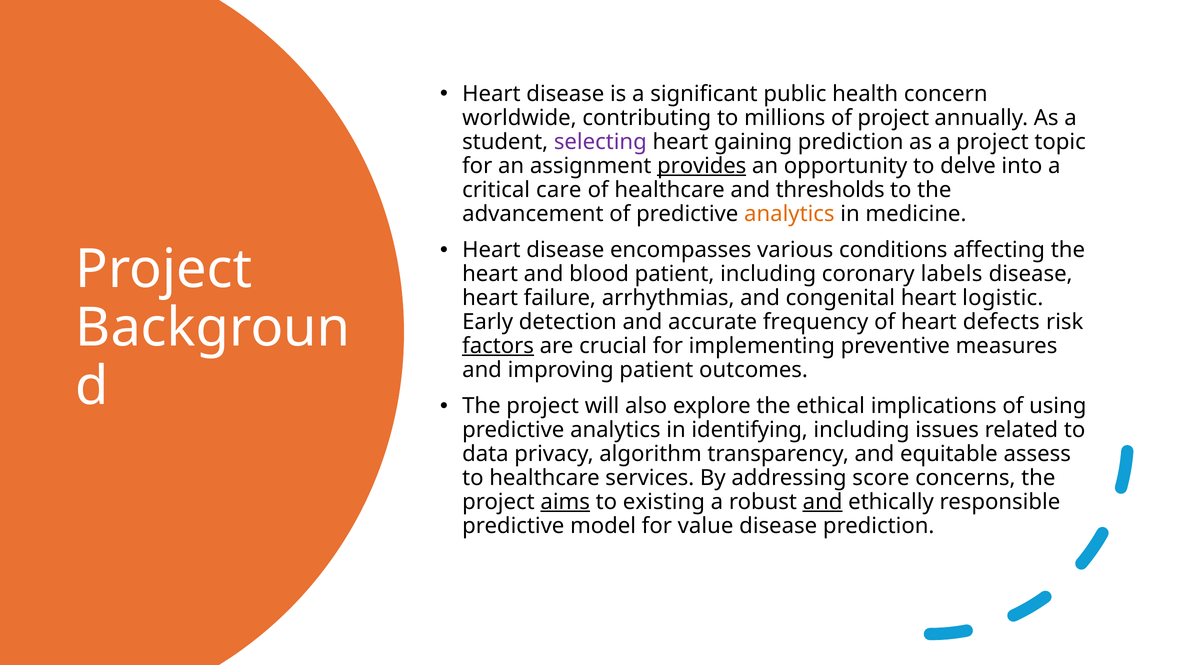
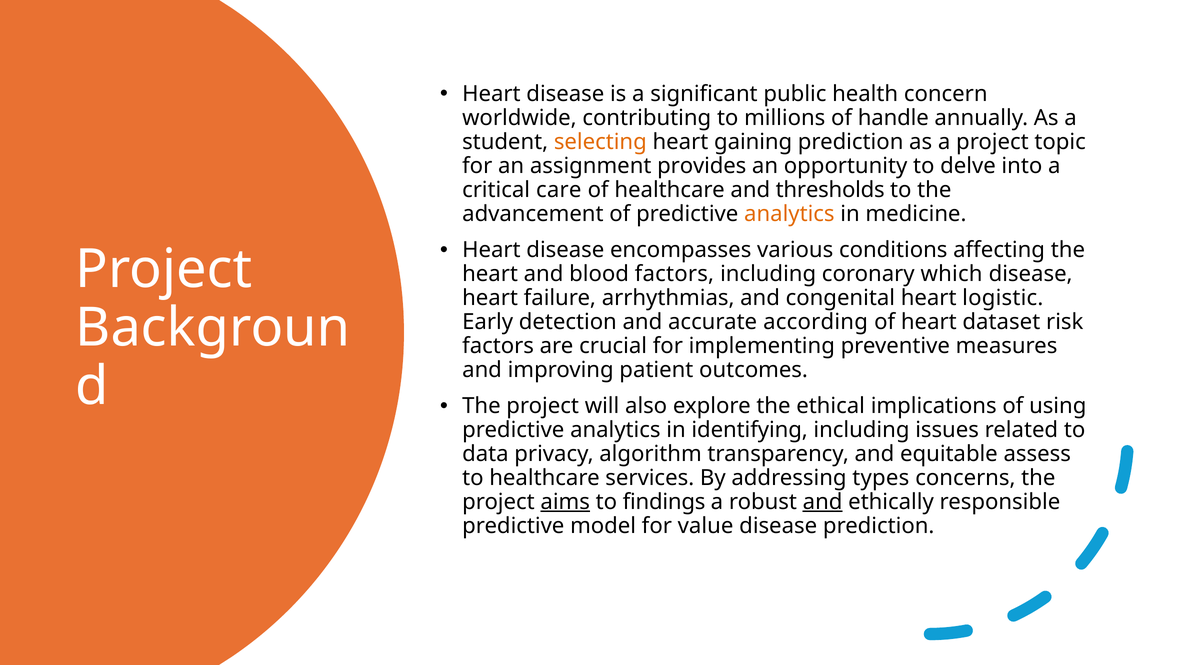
of project: project -> handle (893, 118)
selecting colour: purple -> orange (600, 142)
provides underline: present -> none (702, 166)
blood patient: patient -> factors (674, 274)
labels: labels -> which (952, 274)
frequency: frequency -> according (816, 322)
defects: defects -> dataset (1001, 322)
factors underline: present -> none (498, 346)
score: score -> types (881, 478)
existing: existing -> findings (664, 502)
